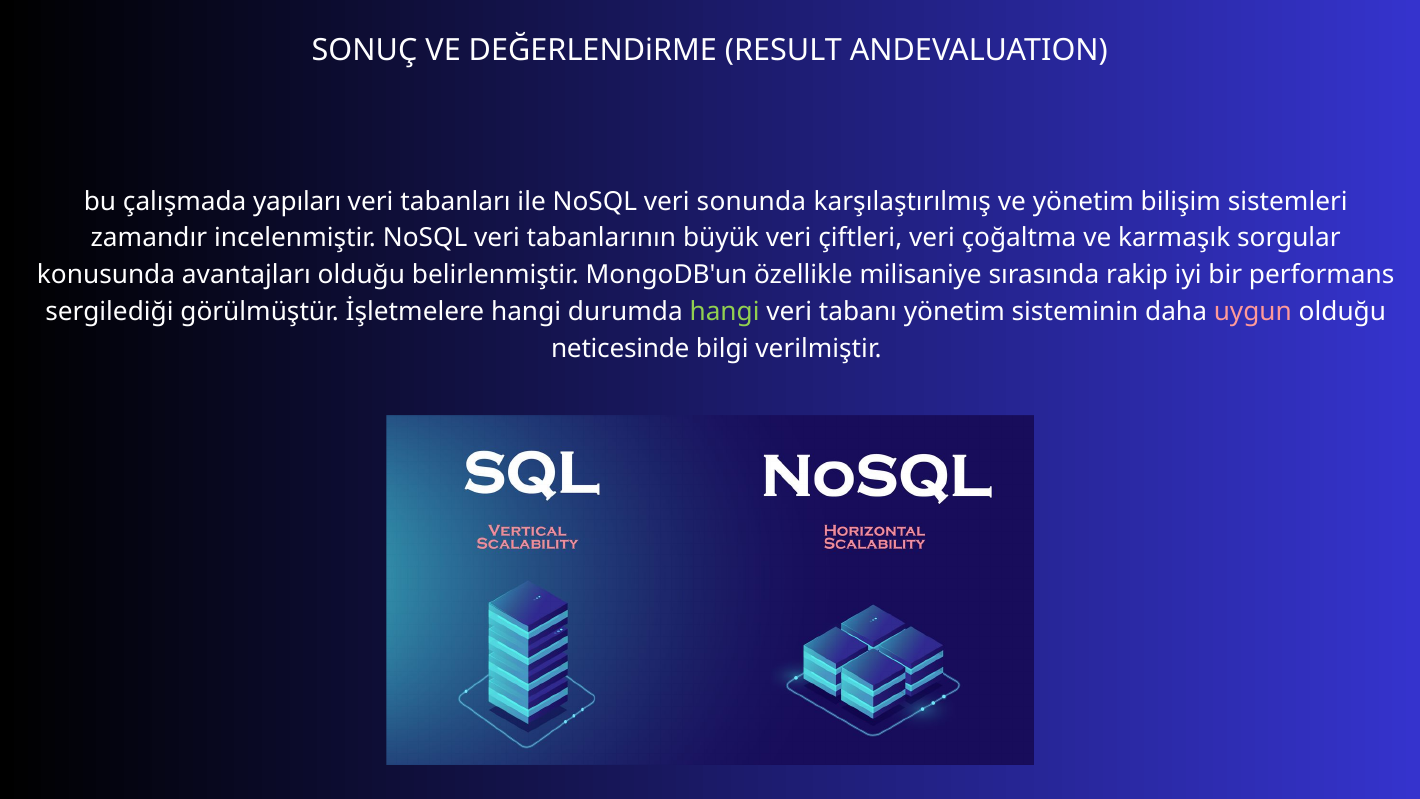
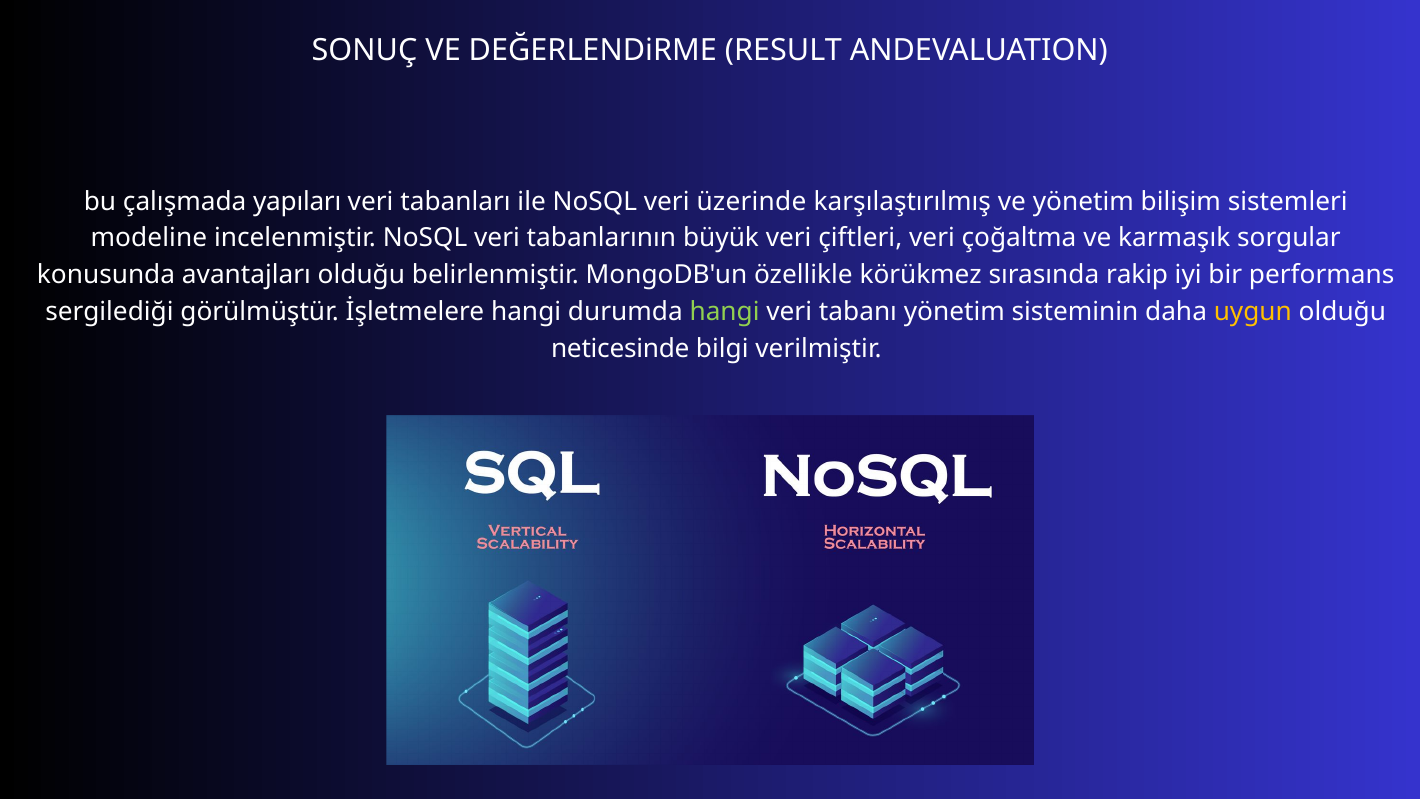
sonunda: sonunda -> üzerinde (751, 201)
zamandır: zamandır -> modeline (149, 238)
milisaniye: milisaniye -> körükmez (921, 275)
uygun colour: pink -> yellow (1253, 312)
